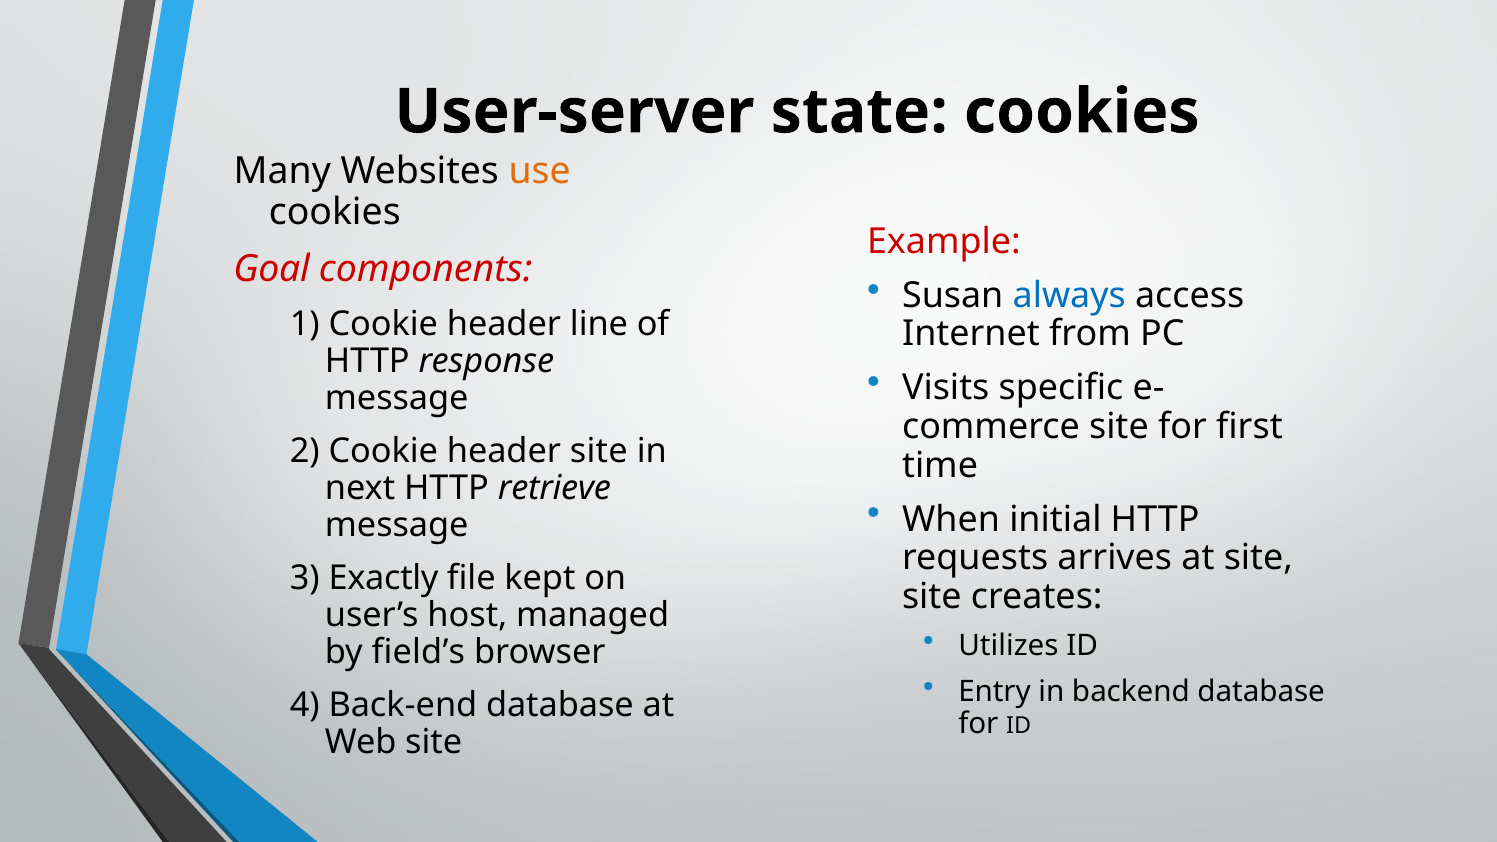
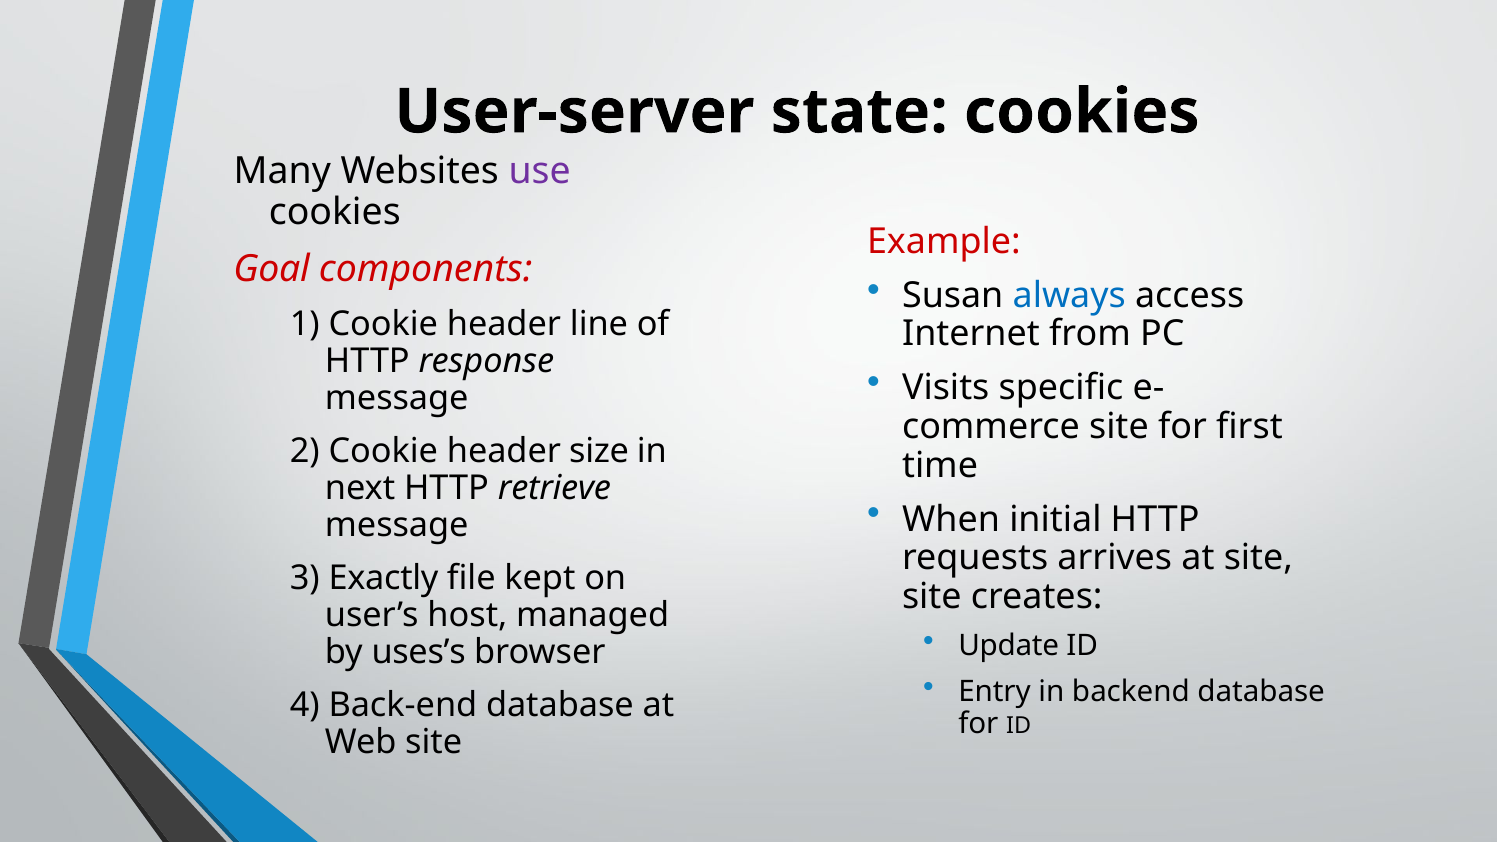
use colour: orange -> purple (540, 171)
header site: site -> size (599, 451)
Utilizes: Utilizes -> Update (1009, 645)
field’s: field’s -> uses’s (419, 652)
